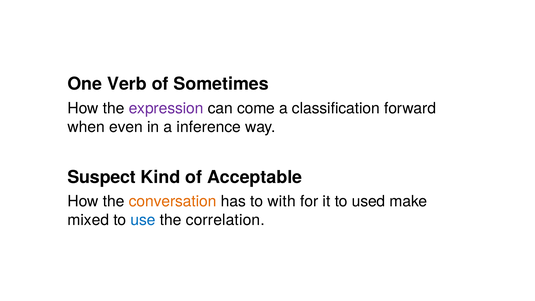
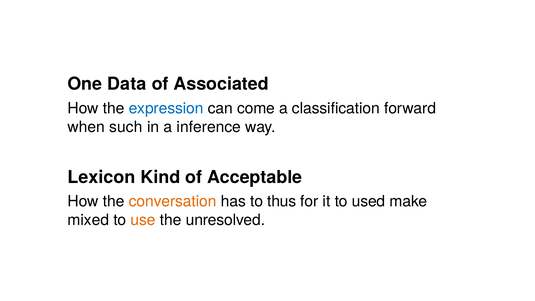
Verb: Verb -> Data (127, 84)
Sometimes: Sometimes -> Associated (221, 84)
expression colour: purple -> blue (166, 108)
even: even -> such (126, 127)
Suspect: Suspect -> Lexicon (102, 177)
with: with -> thus (282, 201)
use colour: blue -> orange (143, 220)
correlation: correlation -> unresolved (225, 220)
